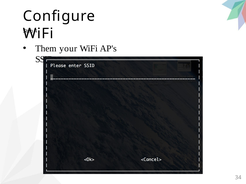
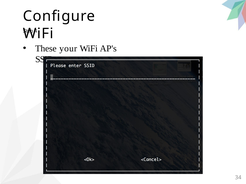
Them: Them -> These (46, 49)
